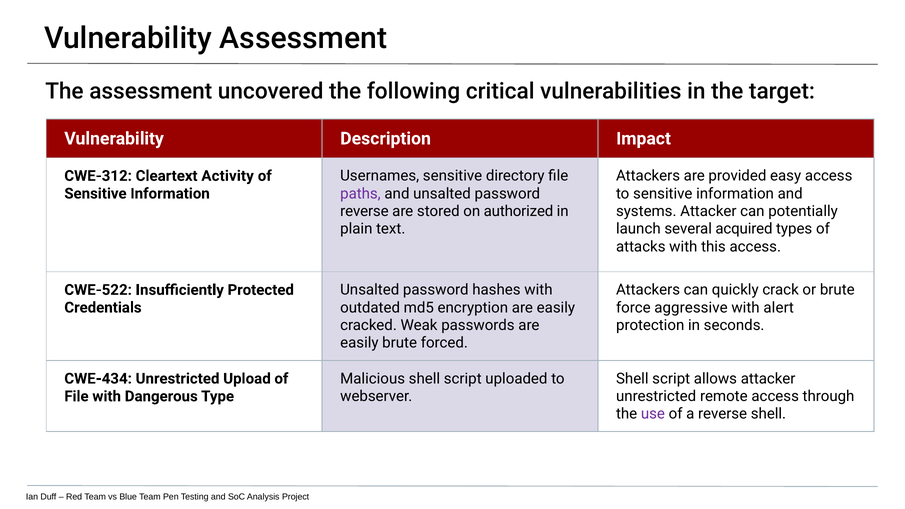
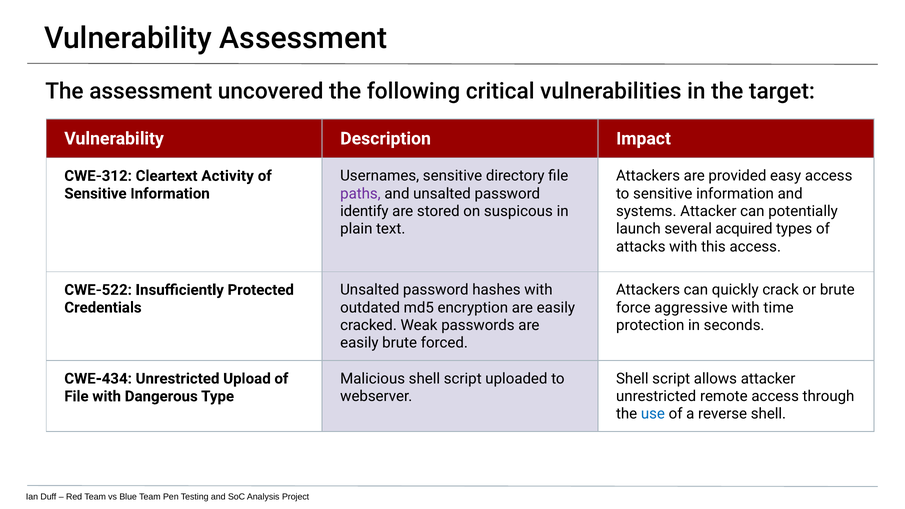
reverse: reverse -> identify (364, 211)
authorized: authorized -> suspicous (518, 211)
alert: alert -> time (779, 308)
use colour: purple -> blue (653, 414)
